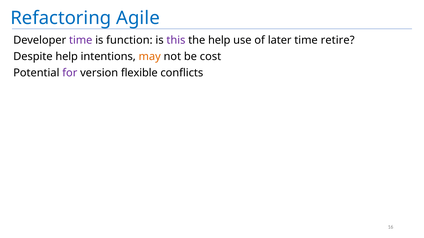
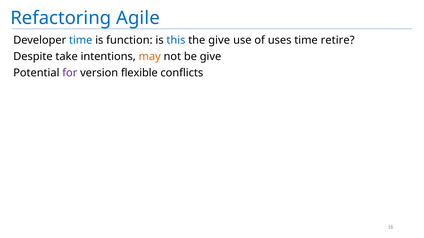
time colour: purple -> blue (81, 40)
this colour: purple -> blue (176, 40)
the help: help -> give (219, 40)
later: later -> uses (280, 40)
Despite help: help -> take (67, 57)
be cost: cost -> give (211, 57)
